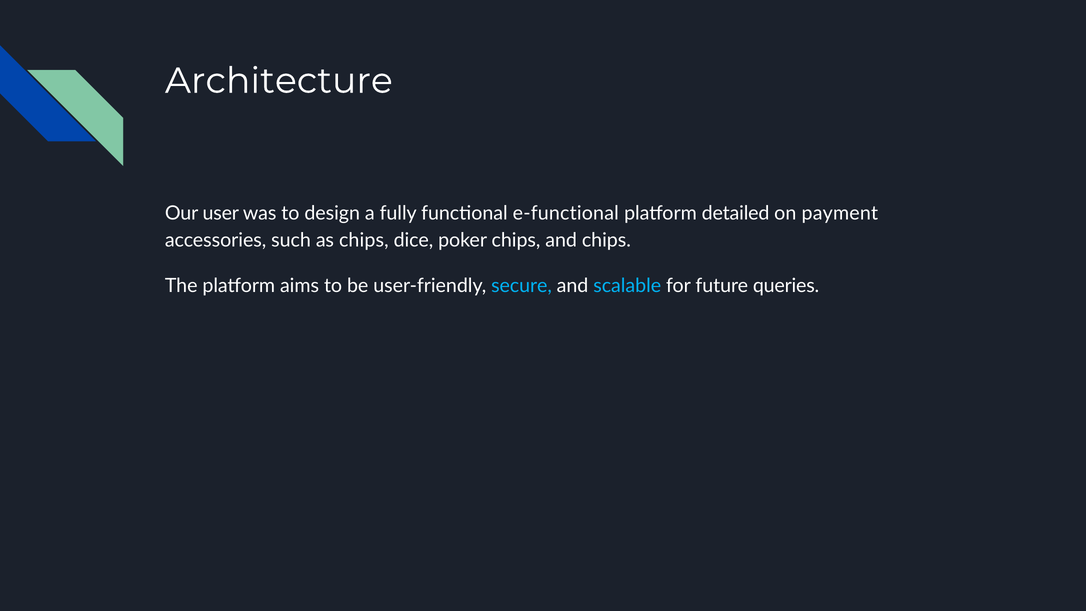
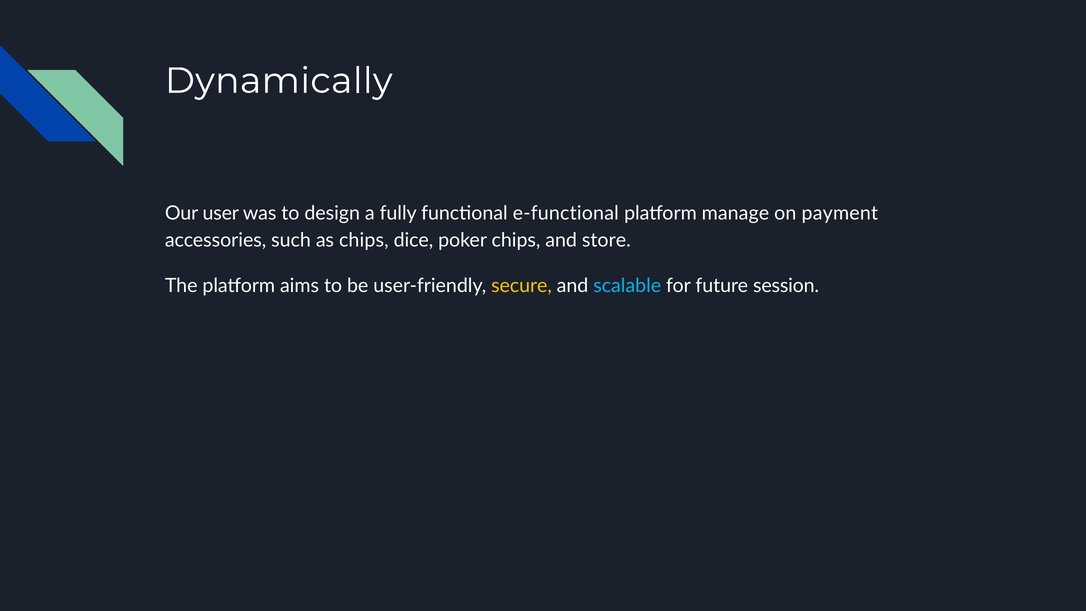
Architecture: Architecture -> Dynamically (279, 81)
detailed: detailed -> manage (735, 213)
and chips: chips -> store (606, 240)
secure colour: light blue -> yellow (521, 286)
queries: queries -> session (786, 286)
